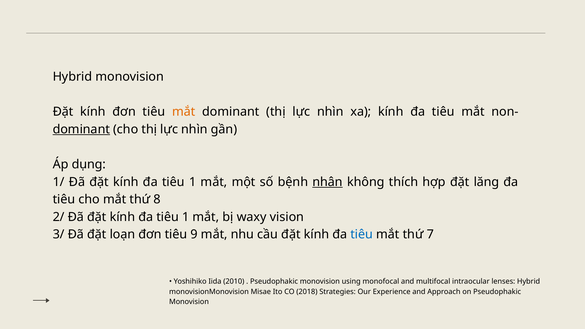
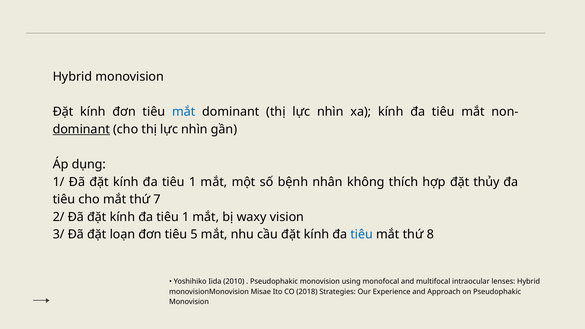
mắt colour: orange -> blue (184, 112)
nhân underline: present -> none (328, 182)
lăng: lăng -> thủy (487, 182)
8: 8 -> 7 (157, 199)
9: 9 -> 5 (194, 235)
7: 7 -> 8 (430, 235)
